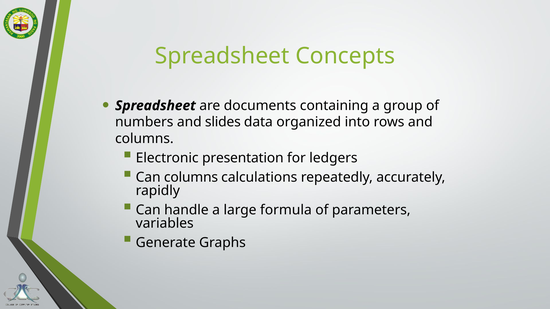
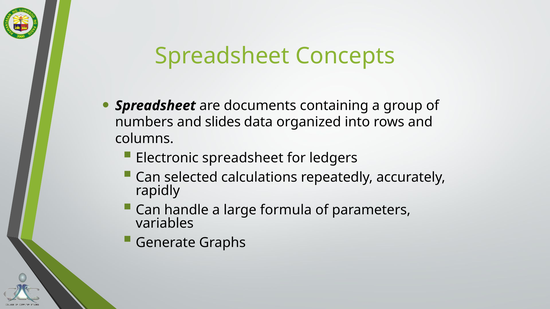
Electronic presentation: presentation -> spreadsheet (243, 158)
Can columns: columns -> selected (191, 178)
